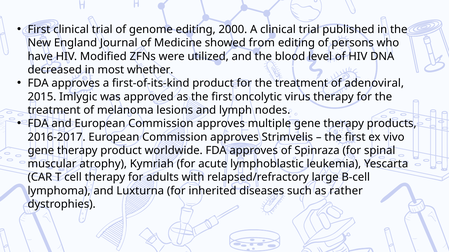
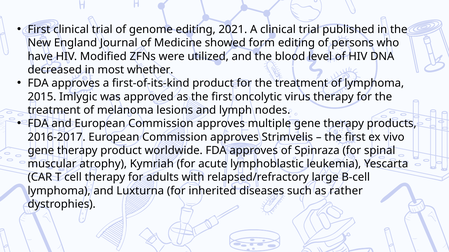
2000: 2000 -> 2021 (233, 30)
from: from -> form (262, 43)
of adenoviral: adenoviral -> lymphoma (374, 83)
